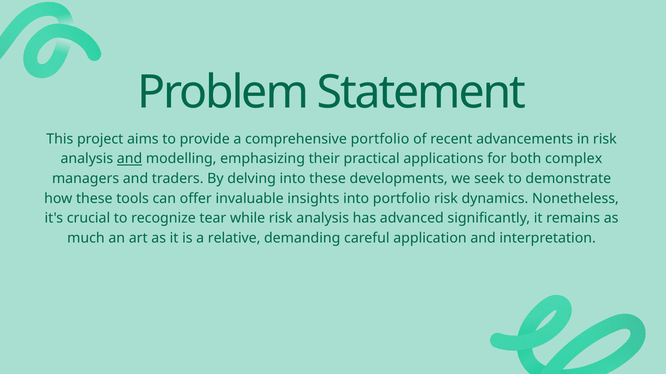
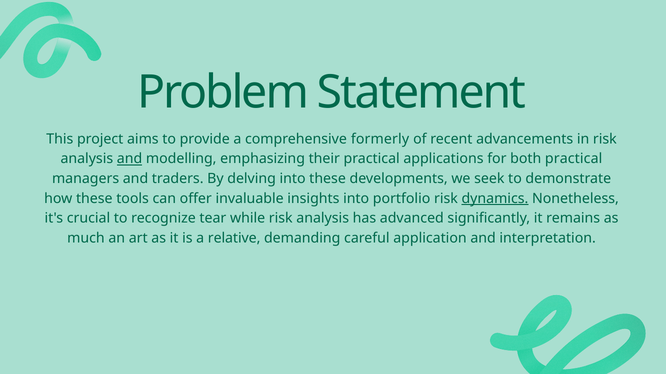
comprehensive portfolio: portfolio -> formerly (380, 139)
both complex: complex -> practical (574, 159)
dynamics underline: none -> present (495, 199)
